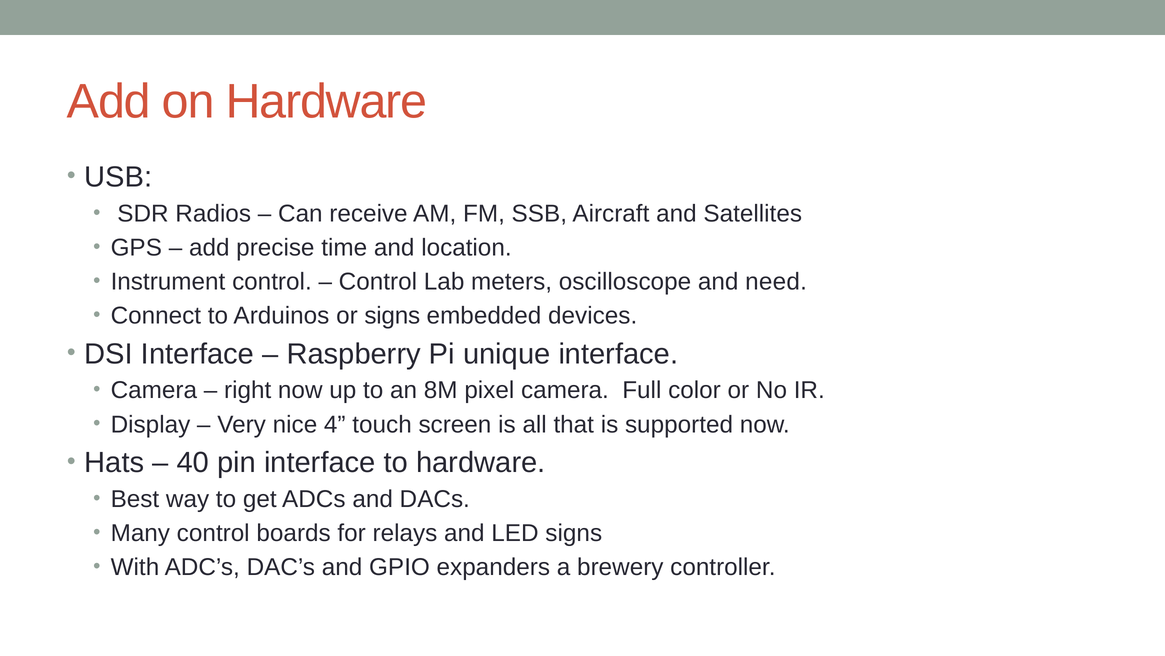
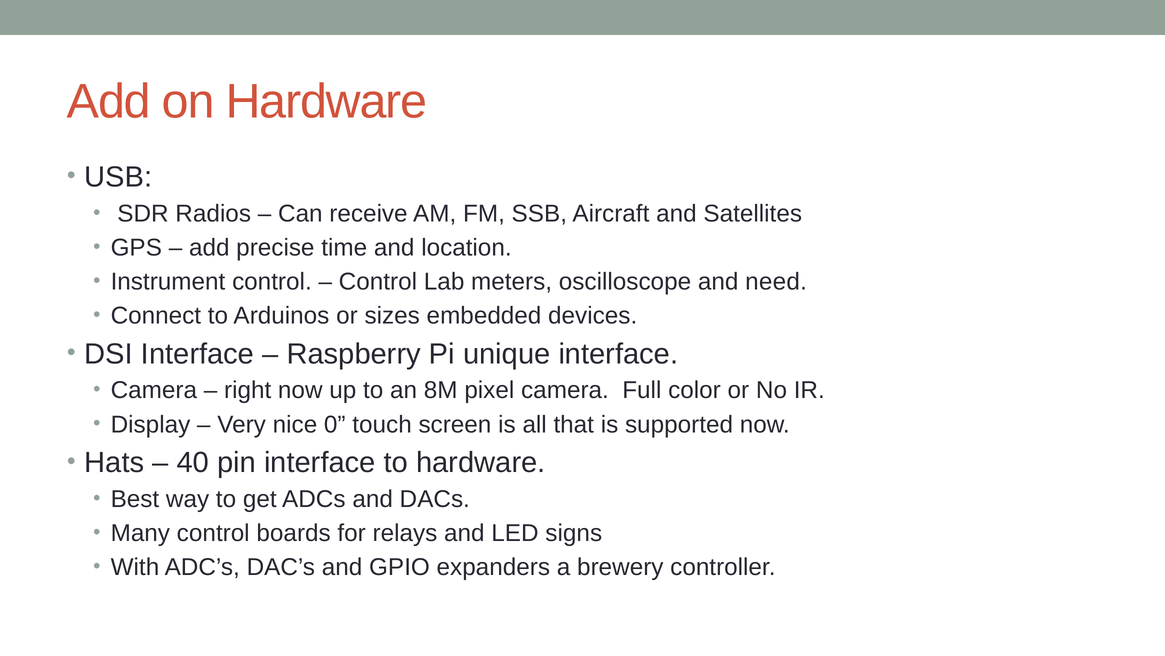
or signs: signs -> sizes (392, 315)
4: 4 -> 0 (335, 424)
